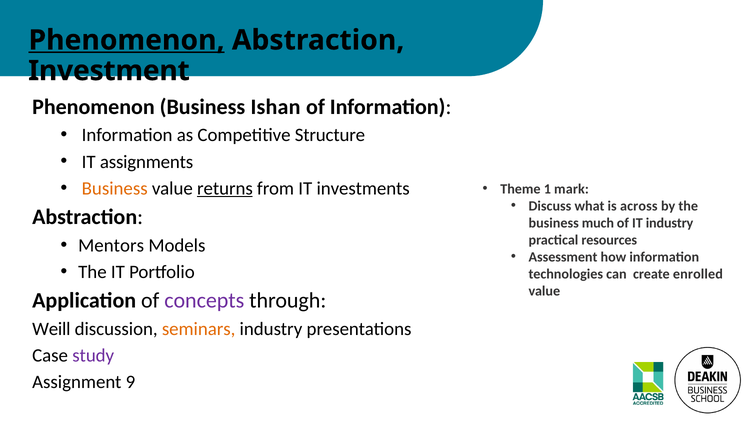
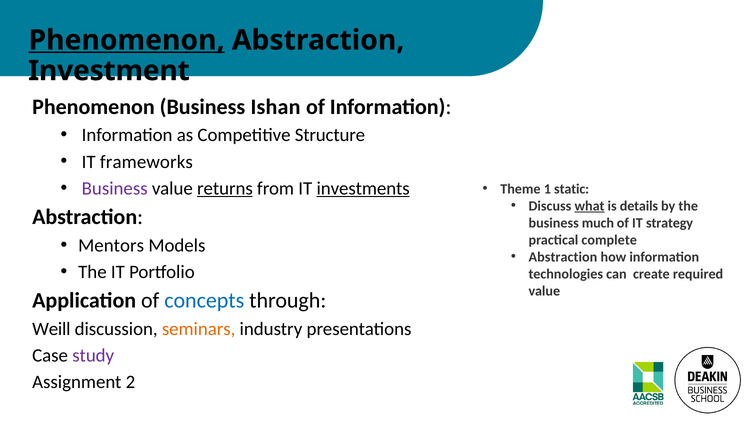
assignments: assignments -> frameworks (146, 162)
Business colour: orange -> purple (115, 188)
investments underline: none -> present (363, 188)
mark: mark -> static (572, 189)
what underline: none -> present (590, 206)
across: across -> details (639, 206)
IT industry: industry -> strategy (670, 223)
resources: resources -> complete (609, 240)
Assessment: Assessment -> Abstraction (563, 257)
enrolled: enrolled -> required (698, 274)
concepts colour: purple -> blue (204, 300)
9: 9 -> 2 (130, 382)
